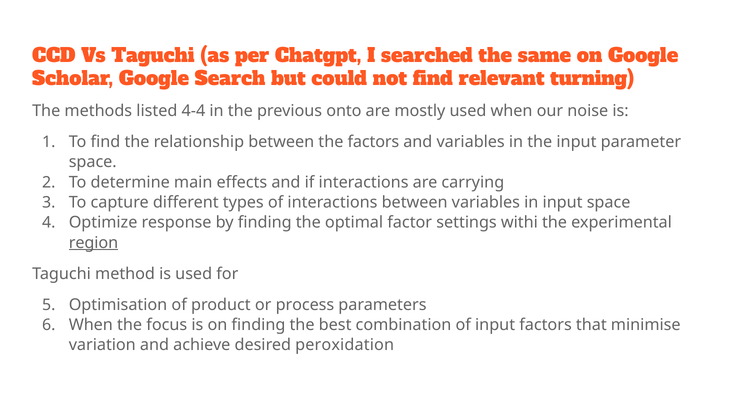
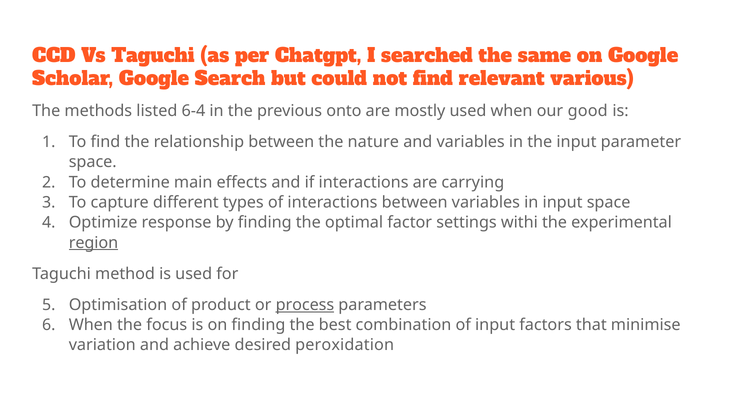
turning: turning -> various (592, 79)
4-4: 4-4 -> 6-4 (193, 111)
noise: noise -> good (588, 111)
the factors: factors -> nature (373, 142)
process underline: none -> present (305, 305)
